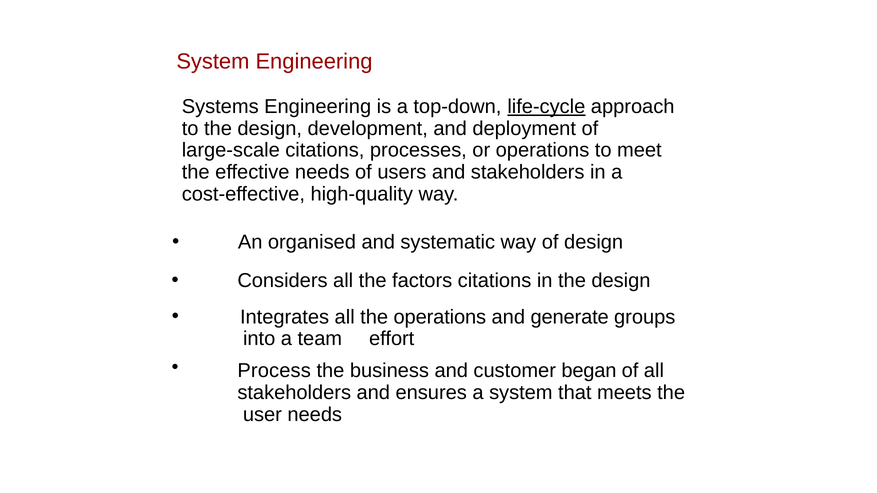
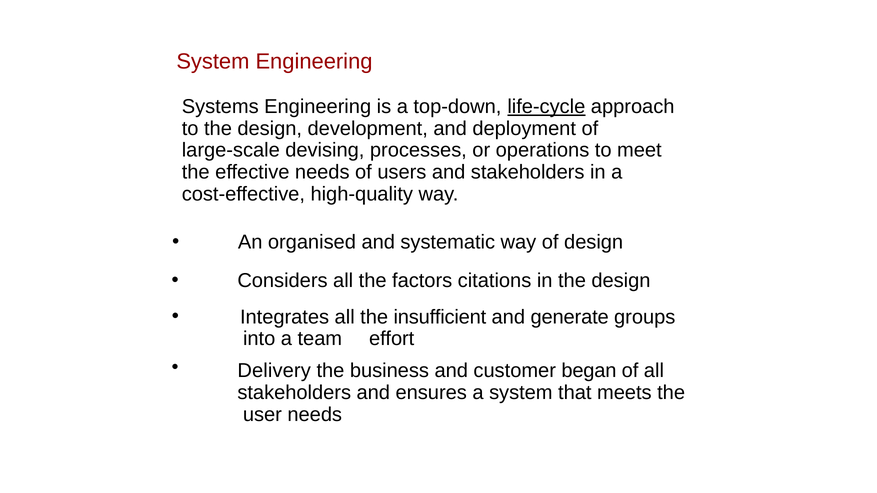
large-scale citations: citations -> devising (325, 150)
the operations: operations -> insufficient (440, 317)
Process: Process -> Delivery (274, 371)
